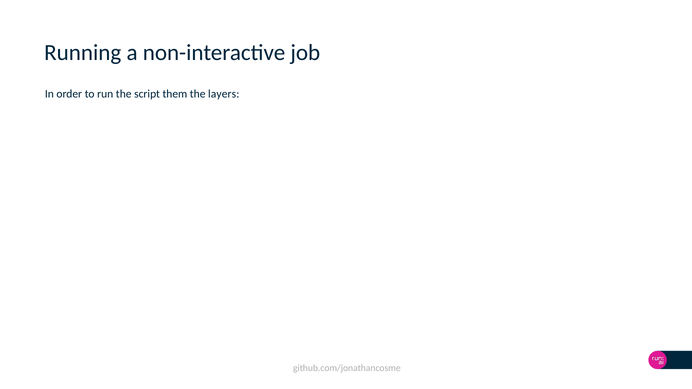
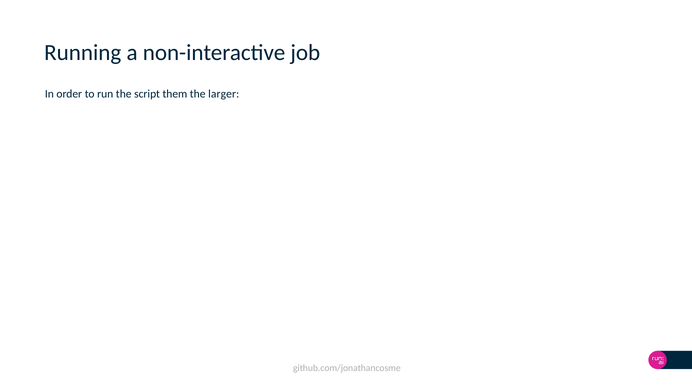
layers: layers -> larger (224, 94)
